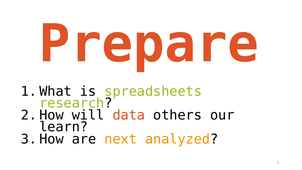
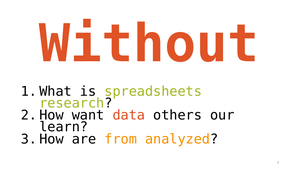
Prepare: Prepare -> Without (149, 44)
will: will -> want (88, 115)
next: next -> from (121, 139)
